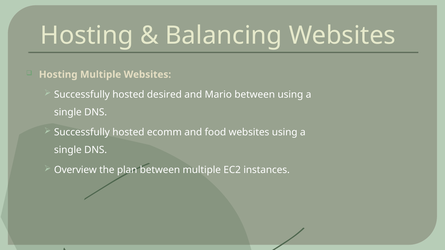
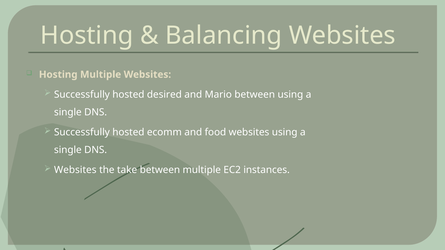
Overview: Overview -> Websites (75, 170)
plan: plan -> take (127, 170)
